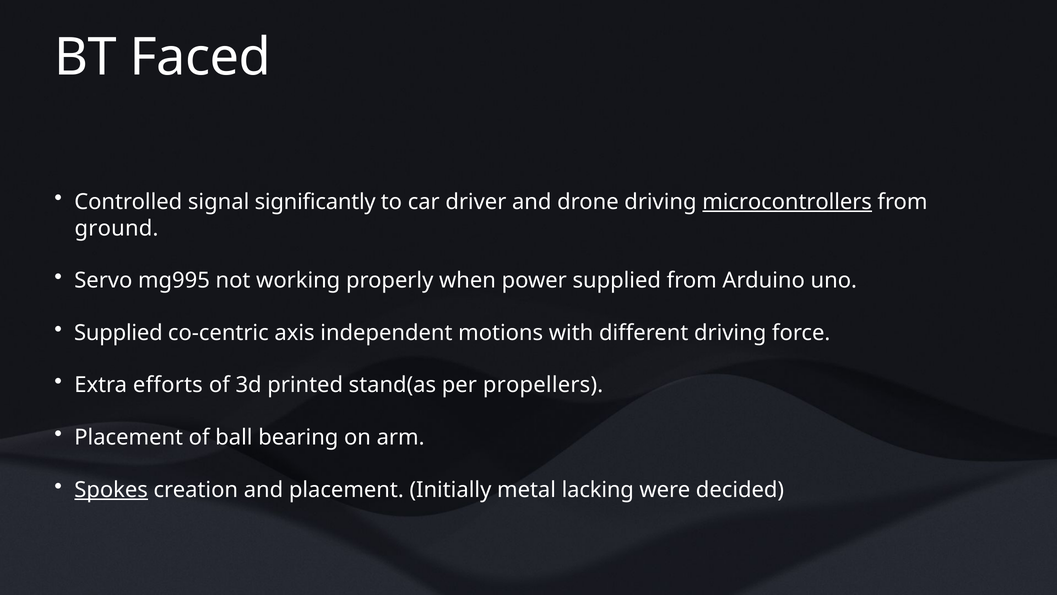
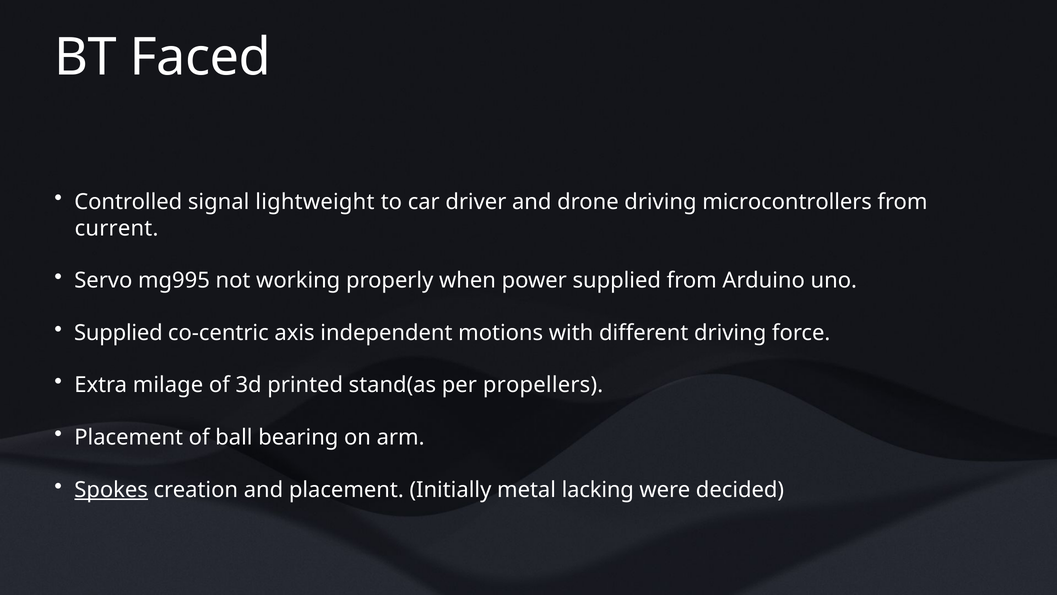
significantly: significantly -> lightweight (315, 202)
microcontrollers underline: present -> none (787, 202)
ground: ground -> current (117, 228)
efforts: efforts -> milage (168, 385)
